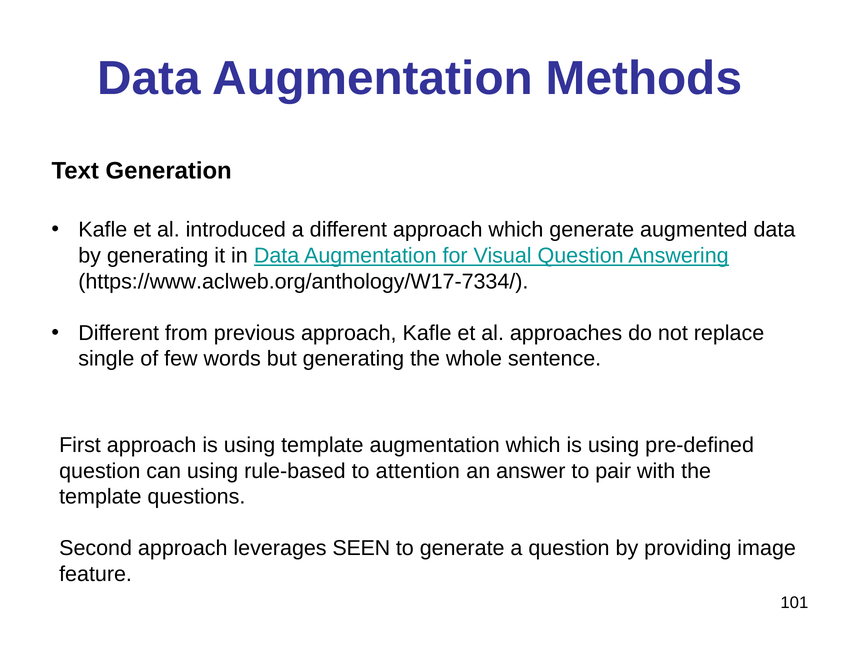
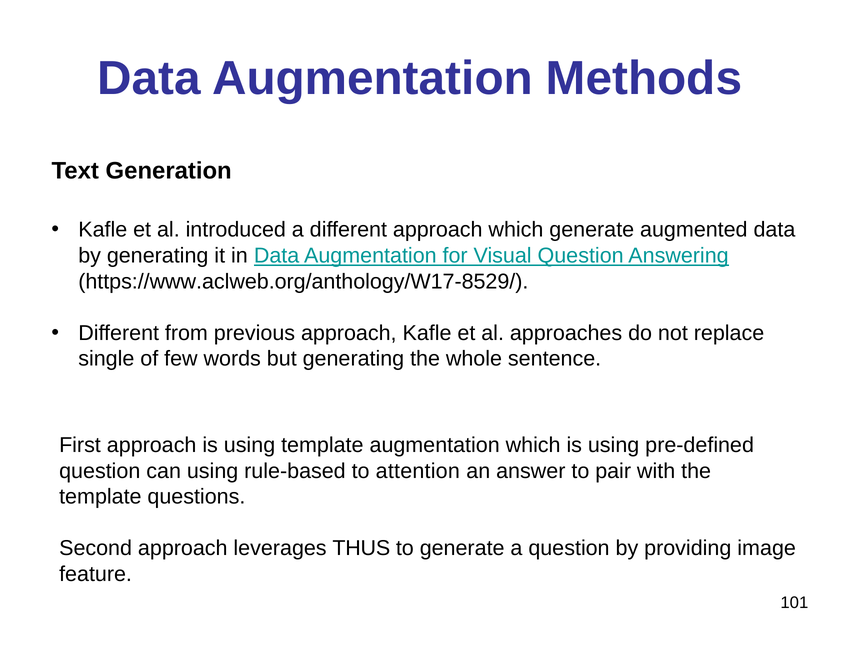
https://www.aclweb.org/anthology/W17-7334/: https://www.aclweb.org/anthology/W17-7334/ -> https://www.aclweb.org/anthology/W17-8529/ (303, 281)
SEEN: SEEN -> THUS (361, 548)
